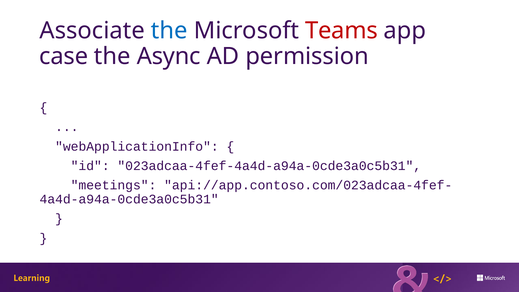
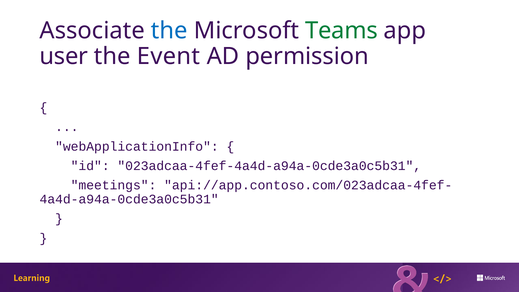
Teams colour: red -> green (341, 31)
case: case -> user (64, 56)
Async: Async -> Event (168, 56)
